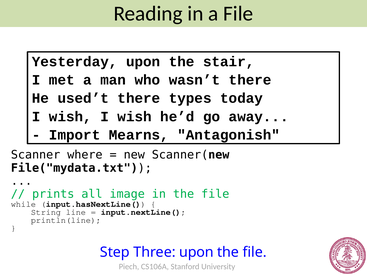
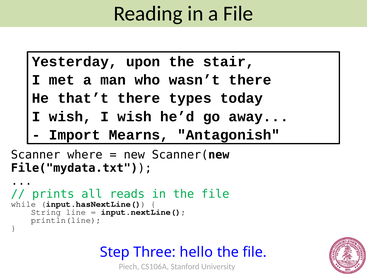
used’t: used’t -> that’t (83, 98)
image: image -> reads (127, 194)
Three upon: upon -> hello (196, 252)
